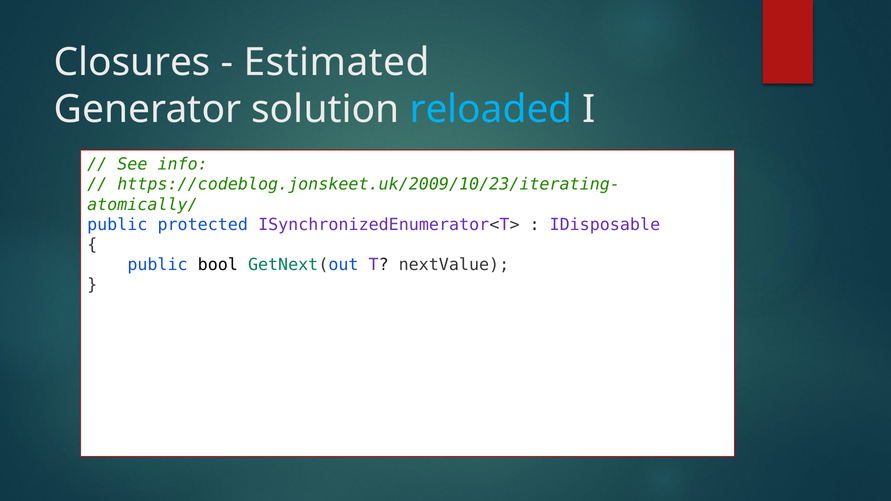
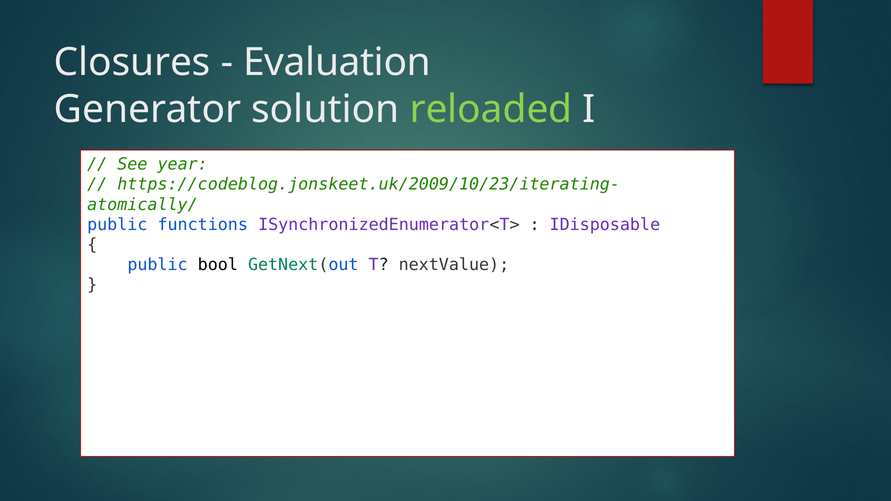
Estimated: Estimated -> Evaluation (337, 63)
reloaded colour: light blue -> light green (491, 109)
info: info -> year (183, 164)
protected: protected -> functions (203, 225)
